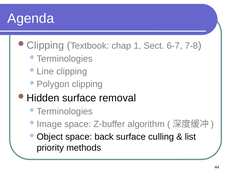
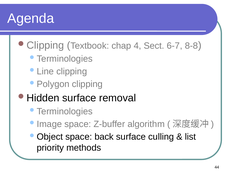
1: 1 -> 4 (137, 46)
7-8: 7-8 -> 8-8 (191, 46)
